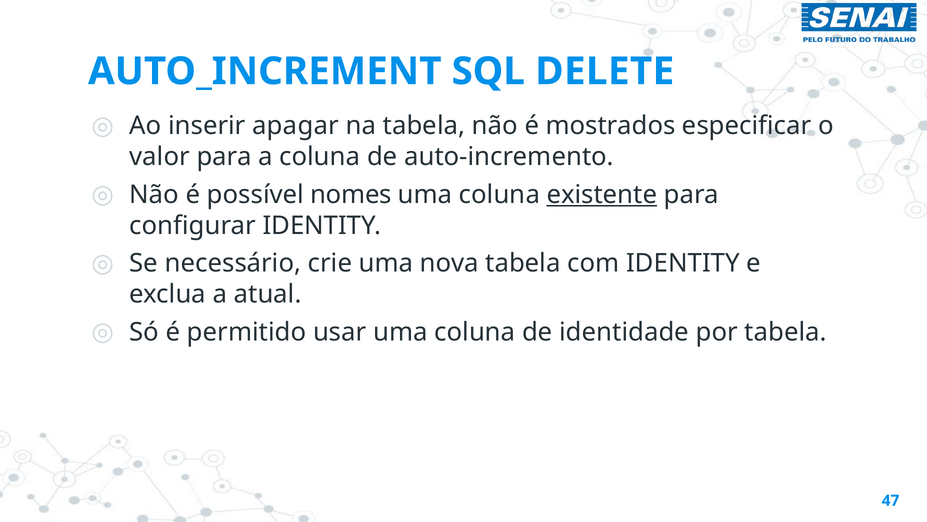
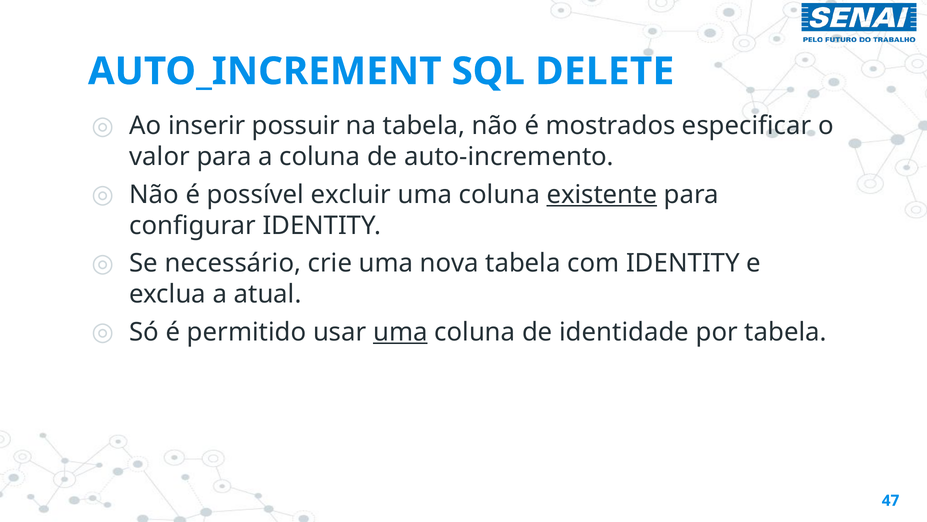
apagar: apagar -> possuir (296, 126)
nomes: nomes -> excluir (351, 194)
uma underline: none -> present (400, 332)
